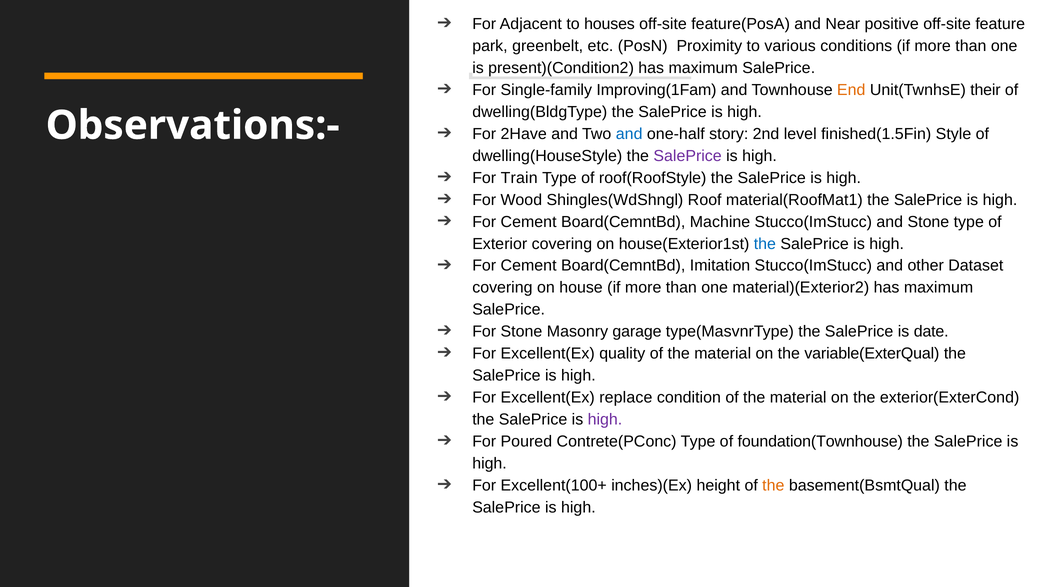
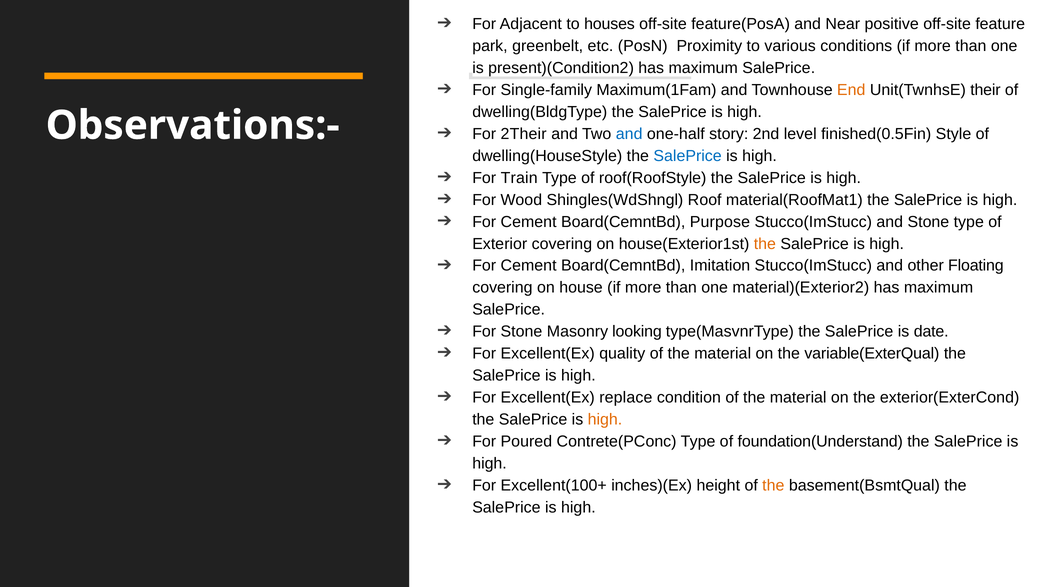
Improving(1Fam: Improving(1Fam -> Maximum(1Fam (656, 90)
2Have: 2Have -> 2Their (524, 134)
finished(1.5Fin: finished(1.5Fin -> finished(0.5Fin (876, 134)
SalePrice colour: purple -> blue (688, 156)
Machine: Machine -> Purpose (720, 222)
the colour: blue -> orange (765, 244)
Dataset: Dataset -> Floating (976, 266)
garage: garage -> looking (637, 332)
high colour: purple -> orange (605, 420)
foundation(Townhouse: foundation(Townhouse -> foundation(Understand (820, 442)
